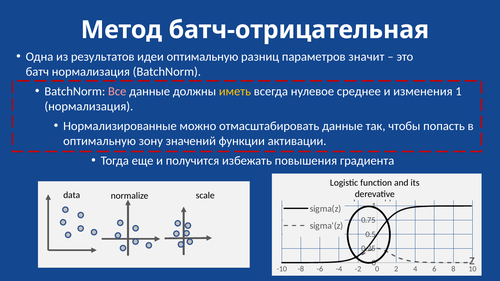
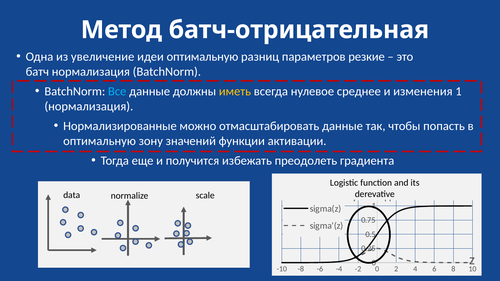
результатов: результатов -> увеличение (103, 57)
значит: значит -> резкие (367, 57)
Все colour: pink -> light blue (117, 91)
повышения: повышения -> преодолеть (306, 161)
